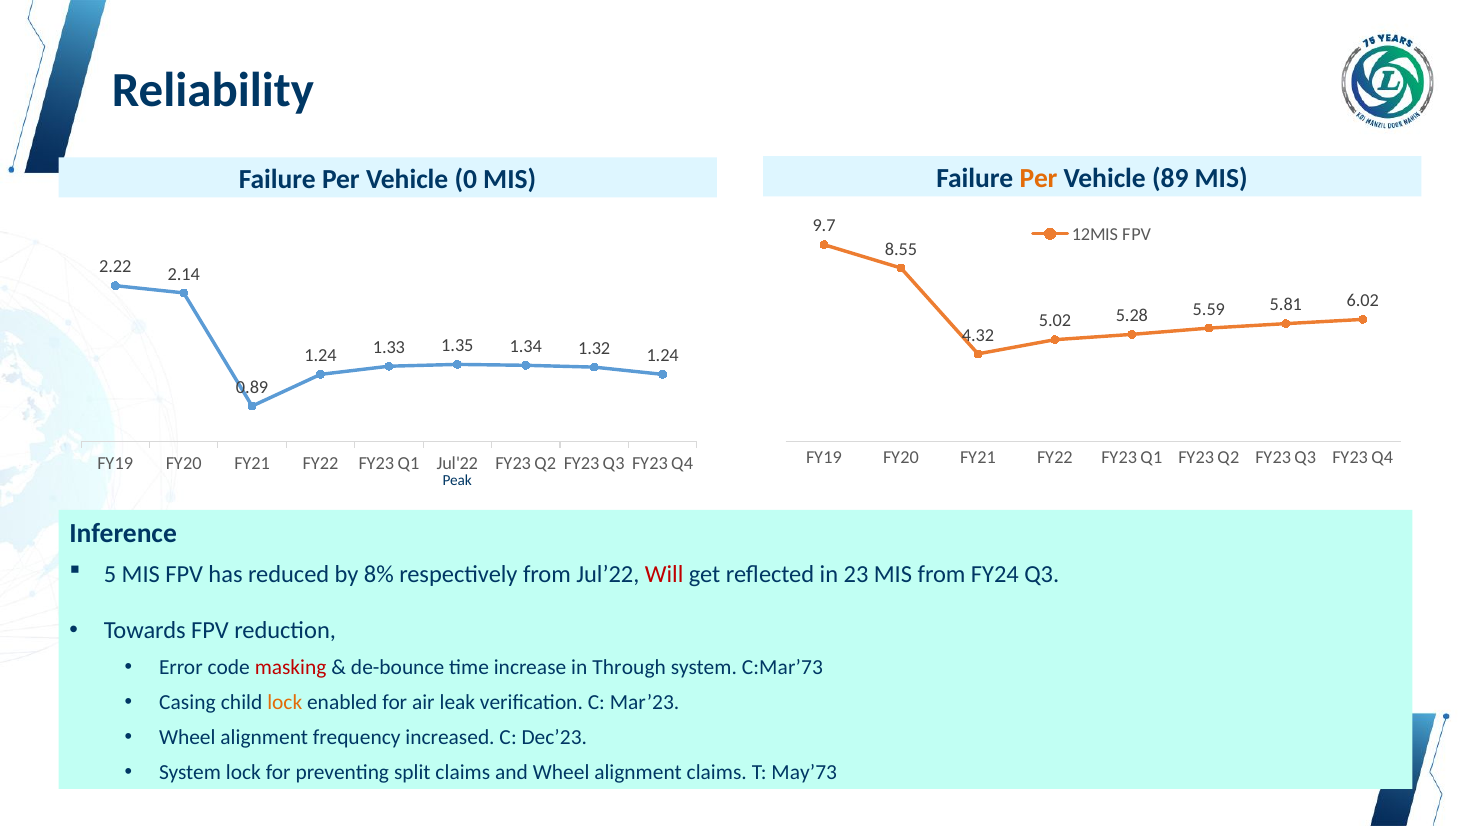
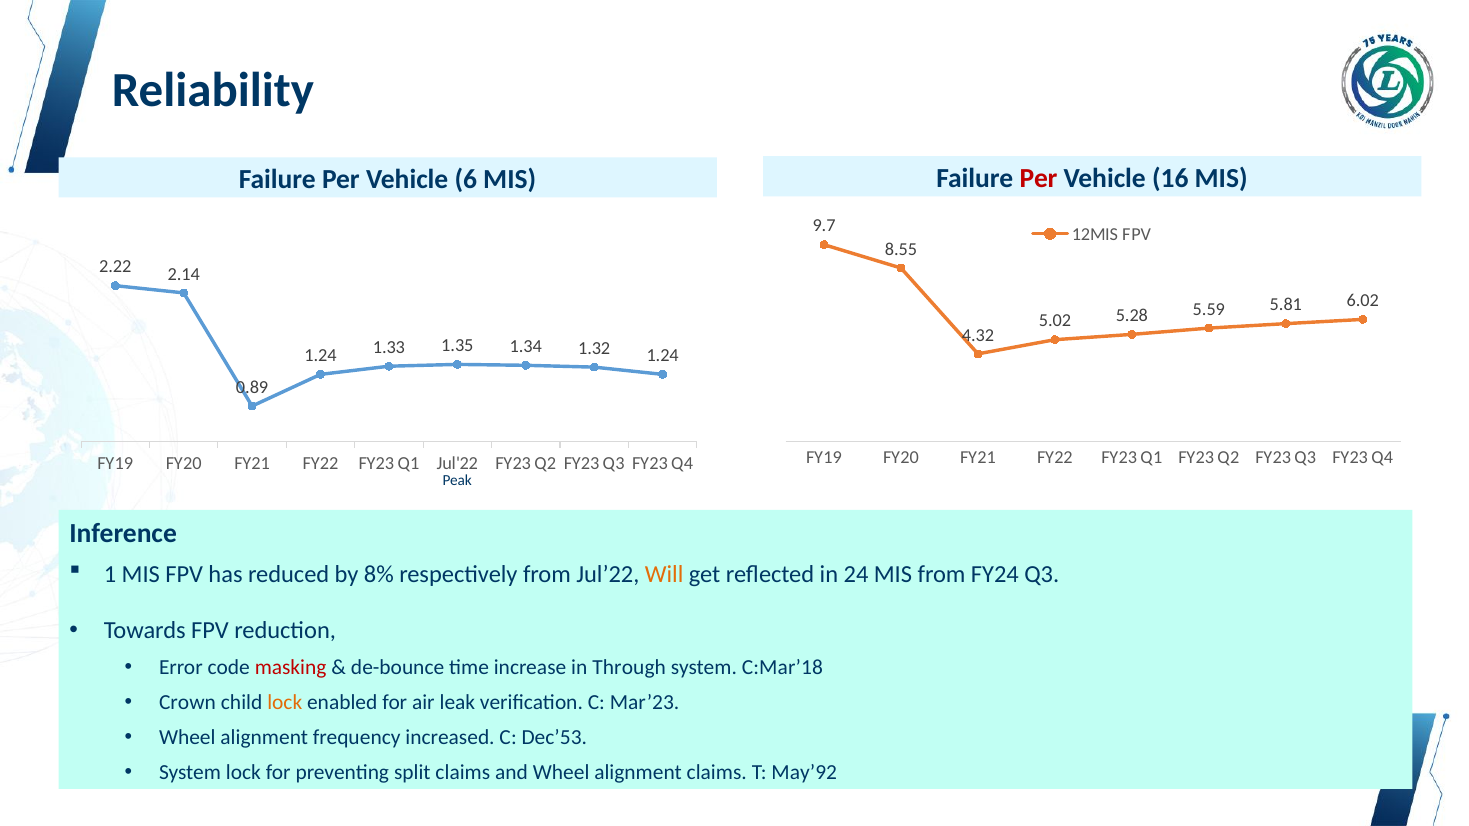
Per colour: orange -> red (1039, 178)
89: 89 -> 16 (1170, 178)
0: 0 -> 6 (466, 179)
5: 5 -> 1 (110, 574)
Will colour: red -> orange (664, 574)
23: 23 -> 24 (856, 574)
C:Mar’73: C:Mar’73 -> C:Mar’18 (782, 668)
Casing: Casing -> Crown (187, 703)
Dec’23: Dec’23 -> Dec’53 (554, 737)
May’73: May’73 -> May’92 (804, 772)
